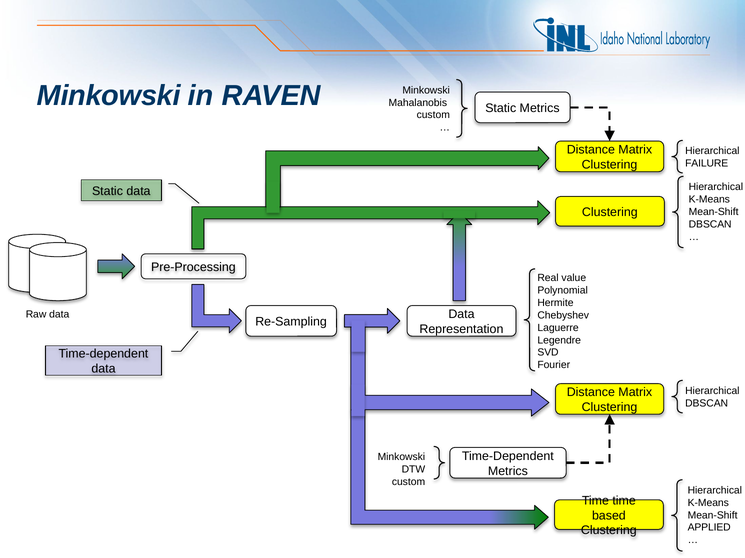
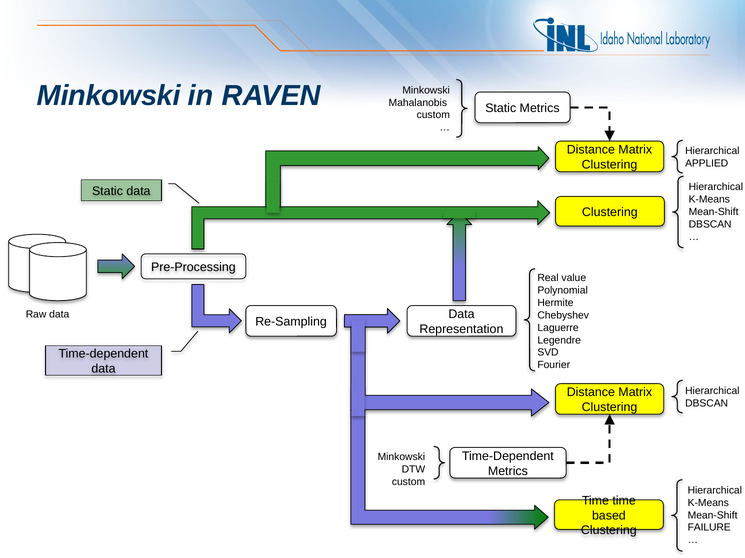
FAILURE: FAILURE -> APPLIED (707, 164)
APPLIED: APPLIED -> FAILURE (709, 528)
